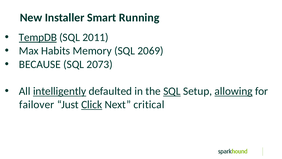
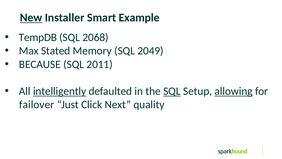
New underline: none -> present (31, 18)
Running: Running -> Example (139, 18)
TempDB underline: present -> none (38, 37)
2011: 2011 -> 2068 (96, 37)
Habits: Habits -> Stated (56, 51)
2069: 2069 -> 2049 (151, 51)
2073: 2073 -> 2011 (100, 64)
Click underline: present -> none (92, 104)
critical: critical -> quality (149, 104)
